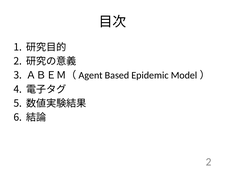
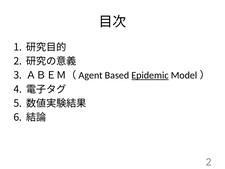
Epidemic underline: none -> present (150, 75)
